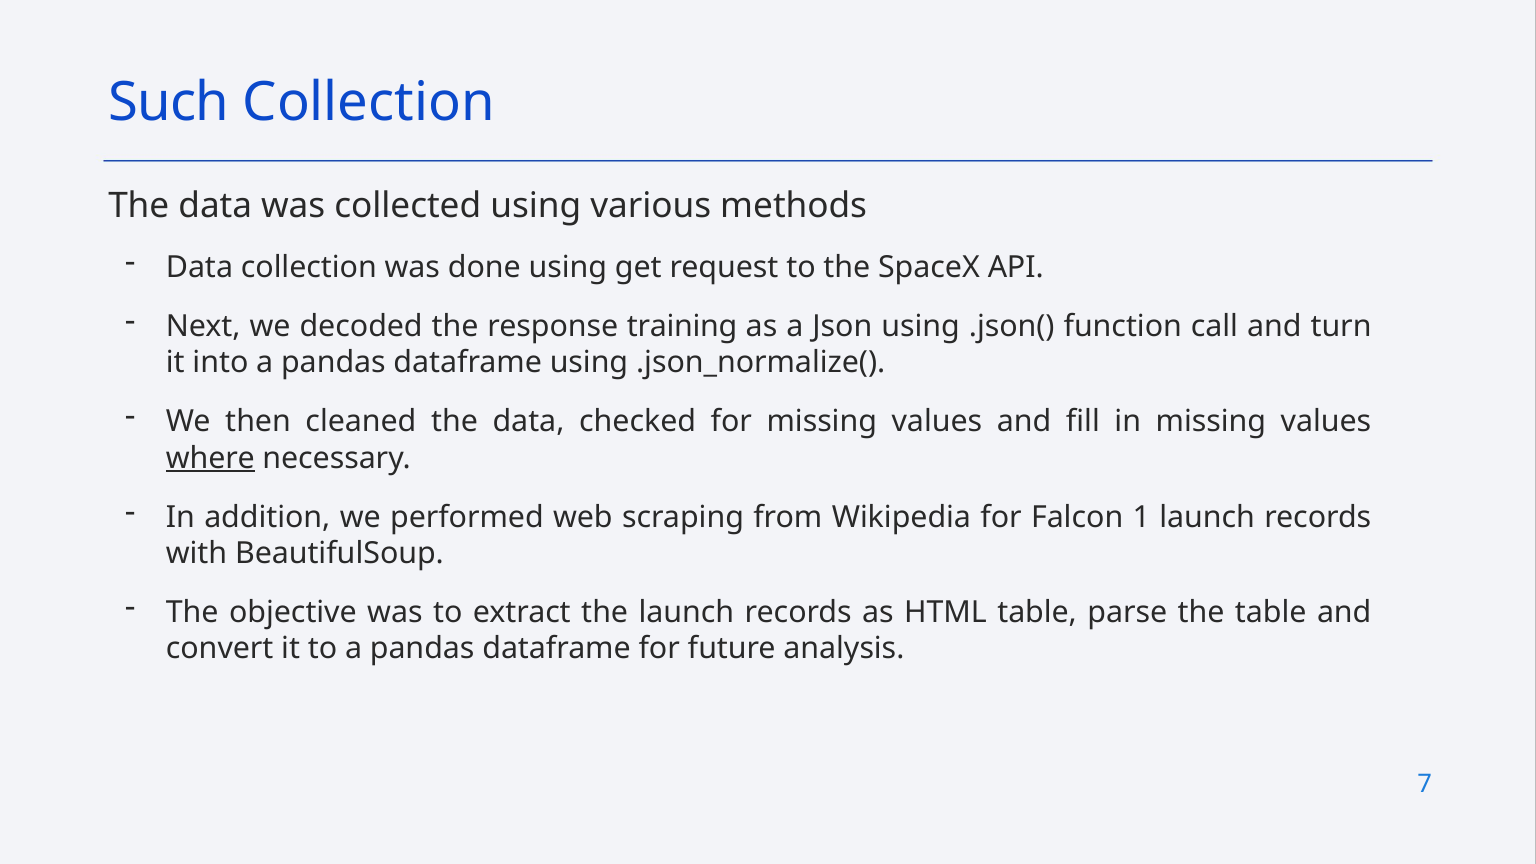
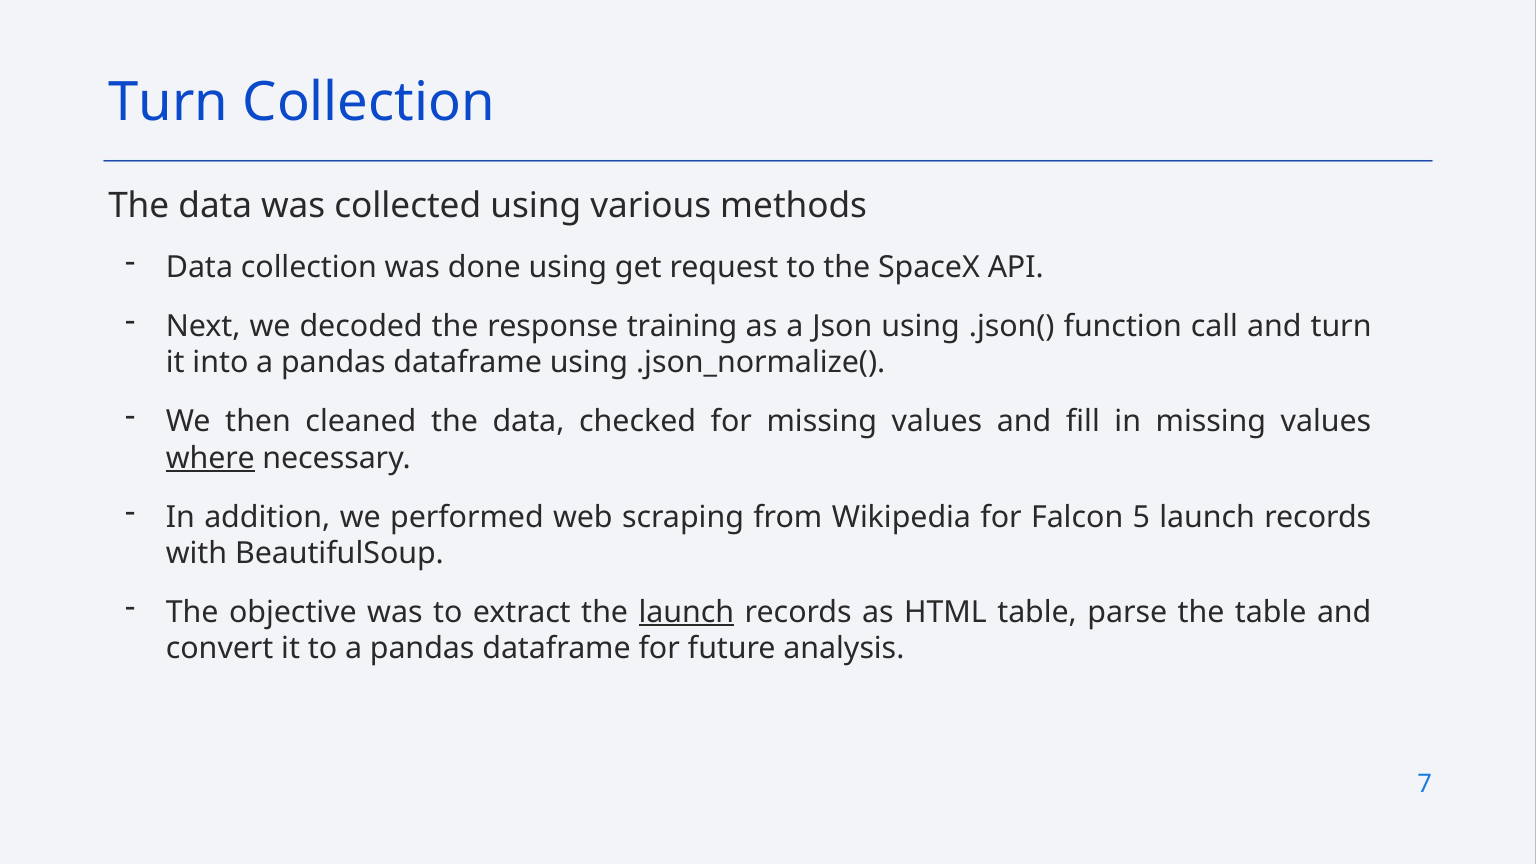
Such: Such -> Turn (169, 103)
1: 1 -> 5 (1141, 517)
launch underline: none -> present (686, 612)
